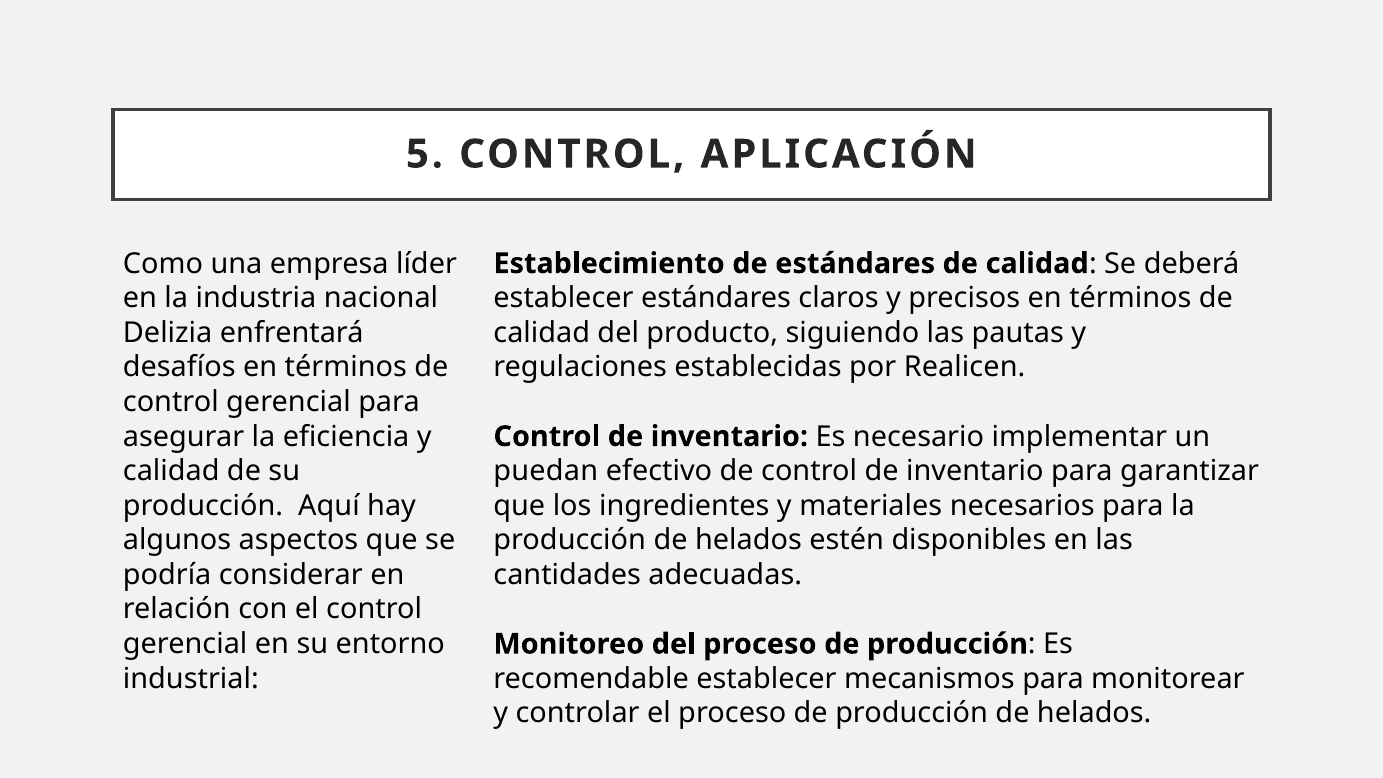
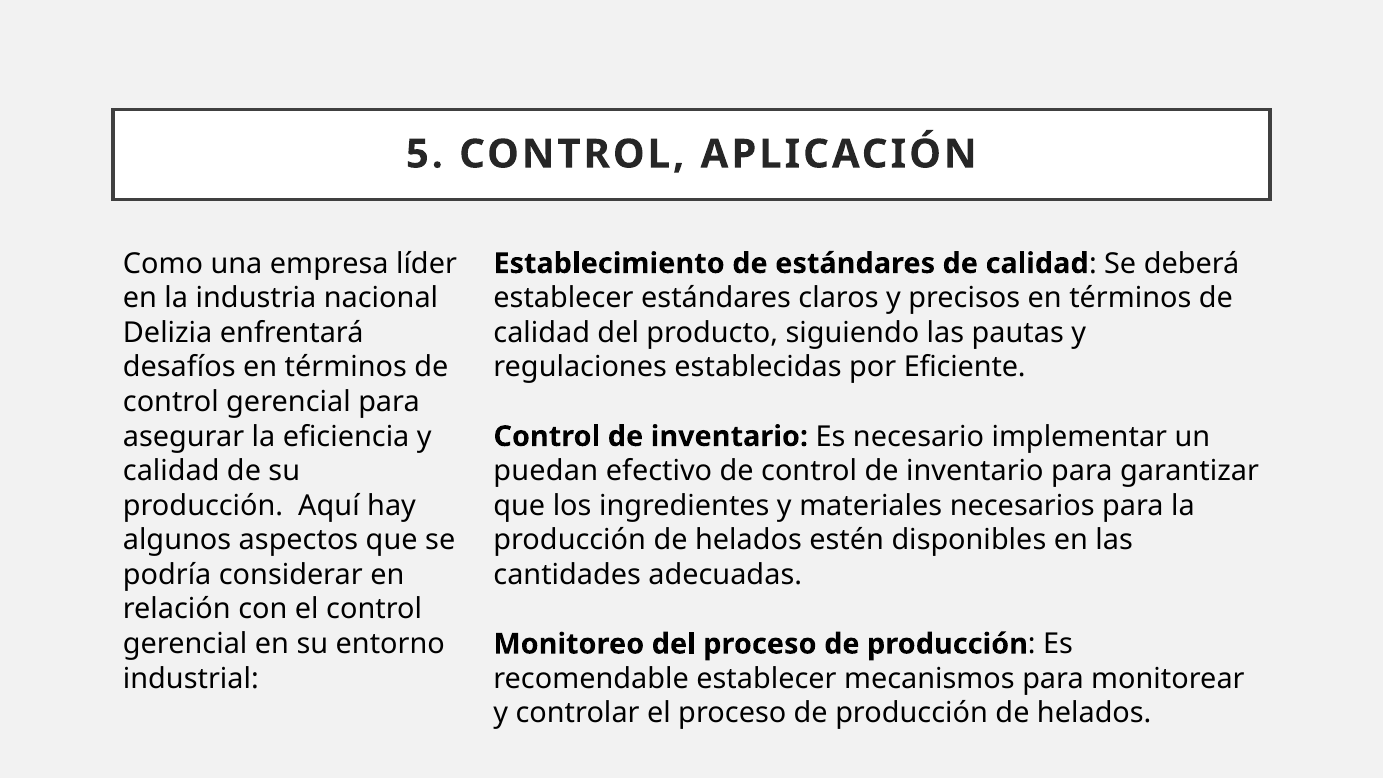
Realicen: Realicen -> Eficiente (965, 367)
